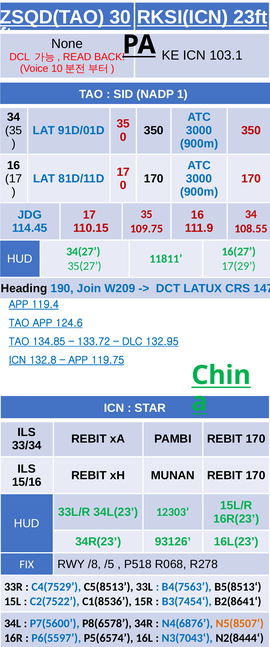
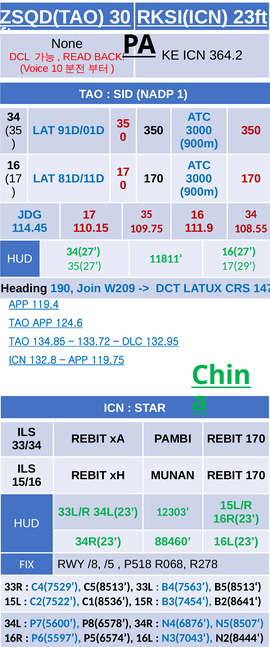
103.1: 103.1 -> 364.2 (226, 55)
93126: 93126 -> 88460 (173, 541)
N5(8507‘ colour: orange -> blue (240, 623)
